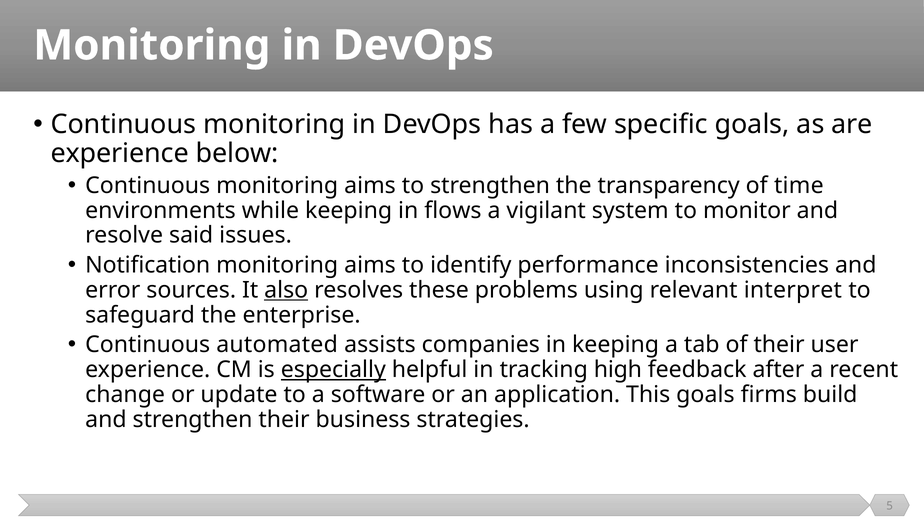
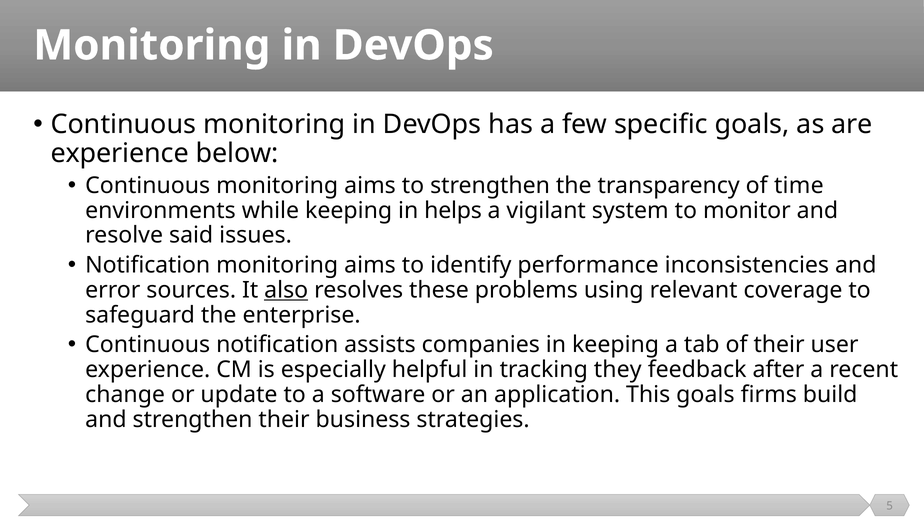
flows: flows -> helps (453, 210)
interpret: interpret -> coverage (793, 290)
Continuous automated: automated -> notification (277, 345)
especially underline: present -> none (333, 370)
high: high -> they (618, 370)
